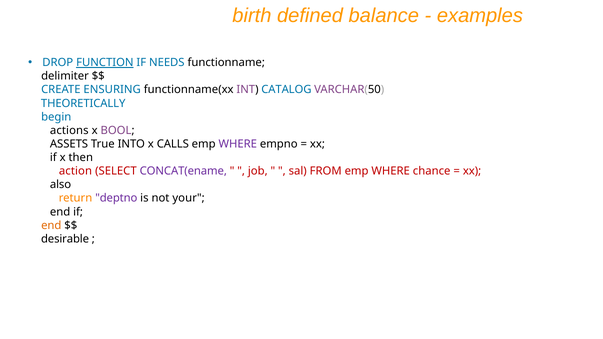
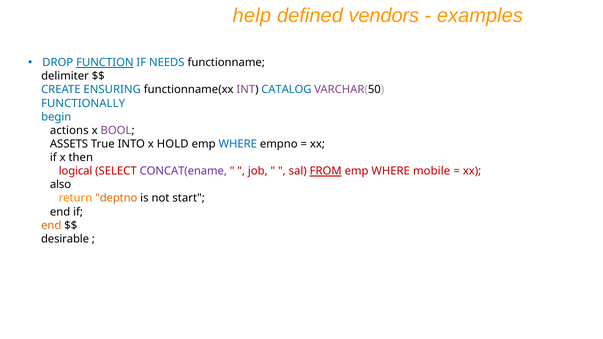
birth: birth -> help (252, 16)
balance: balance -> vendors (384, 16)
THEORETICALLY: THEORETICALLY -> FUNCTIONALLY (83, 103)
CALLS: CALLS -> HOLD (173, 144)
WHERE colour: purple -> blue (238, 144)
action: action -> logical (76, 171)
FROM underline: none -> present (326, 171)
chance: chance -> mobile (432, 171)
deptno colour: purple -> orange (116, 198)
your: your -> start (189, 198)
